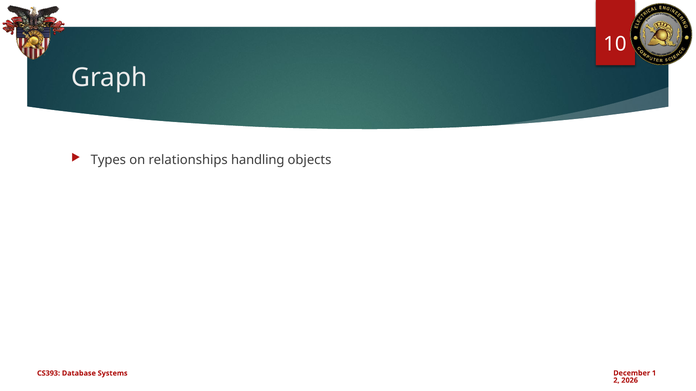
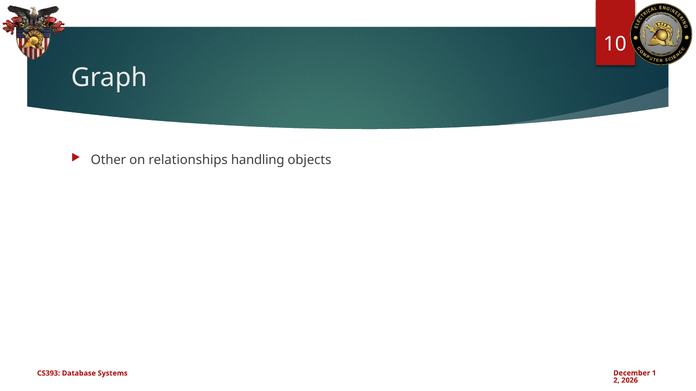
Types: Types -> Other (108, 160)
